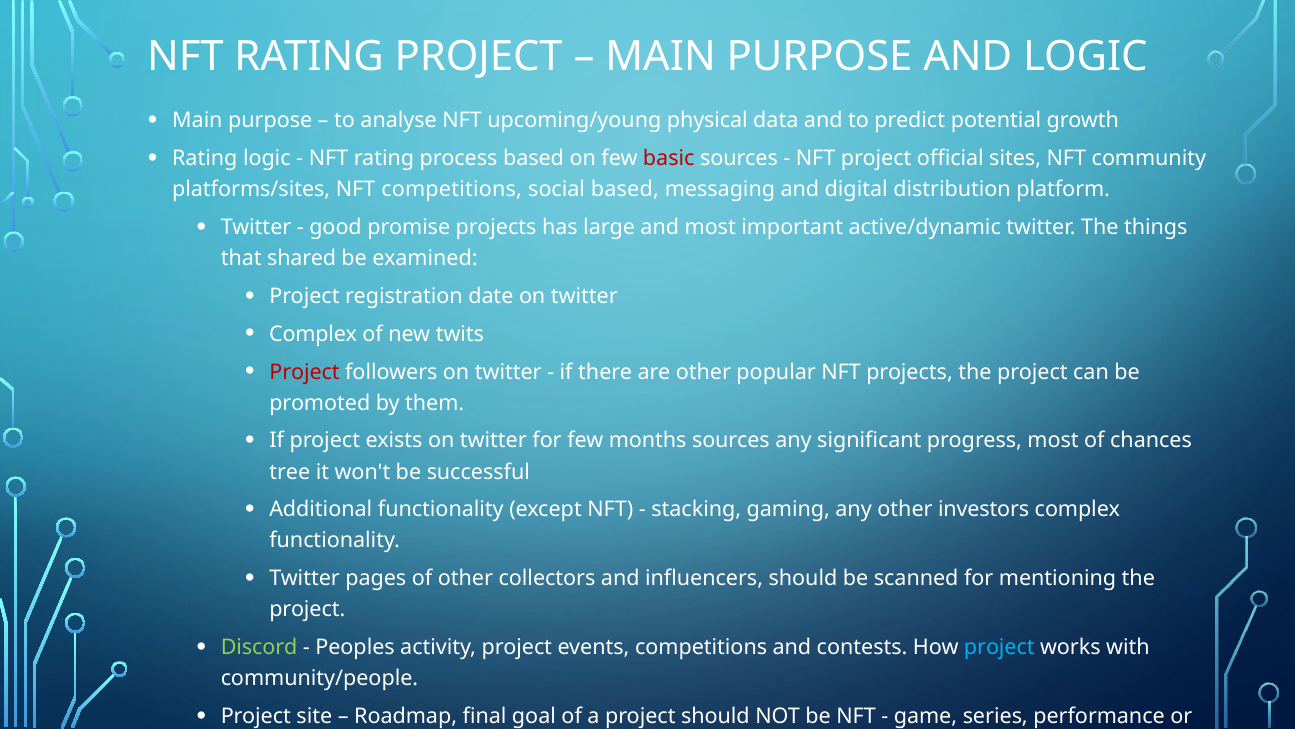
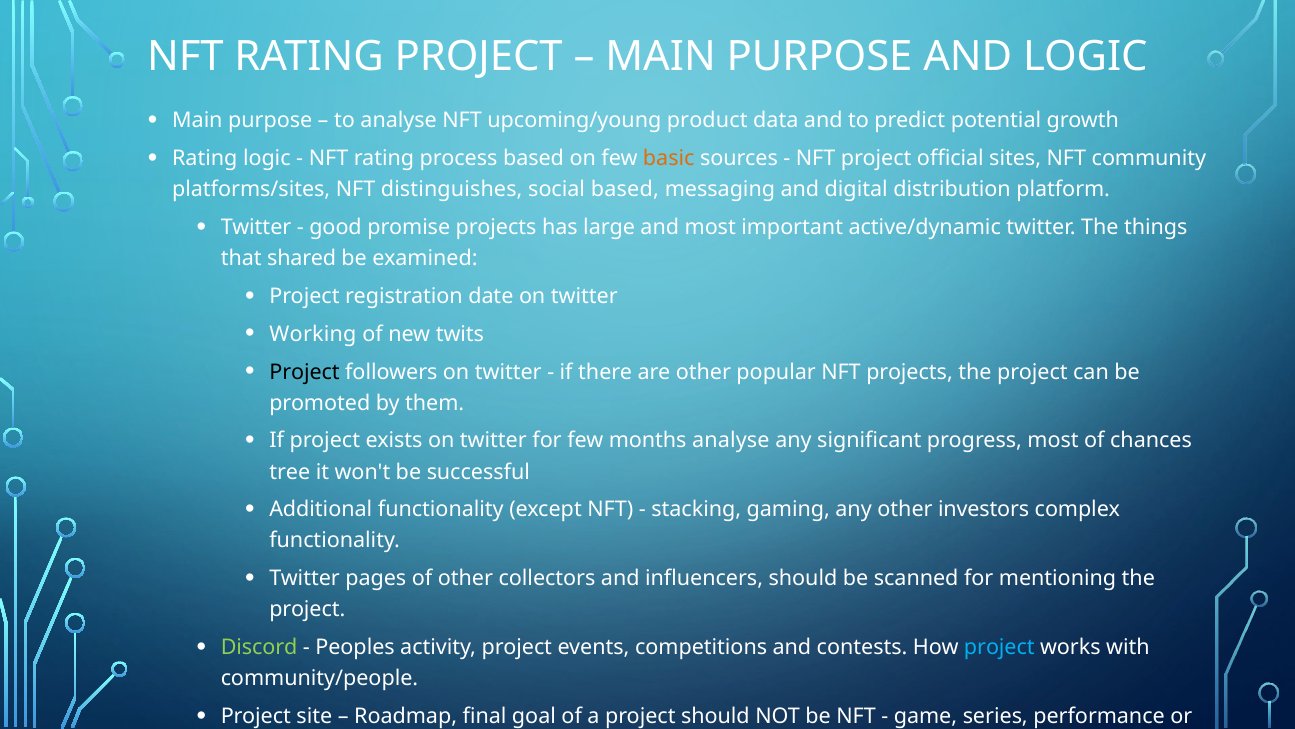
physical: physical -> product (707, 121)
basic colour: red -> orange (669, 158)
NFT competitions: competitions -> distinguishes (452, 190)
Complex: Complex -> Working (313, 334)
Project colour: red -> black (305, 372)
months sources: sources -> analyse (731, 440)
